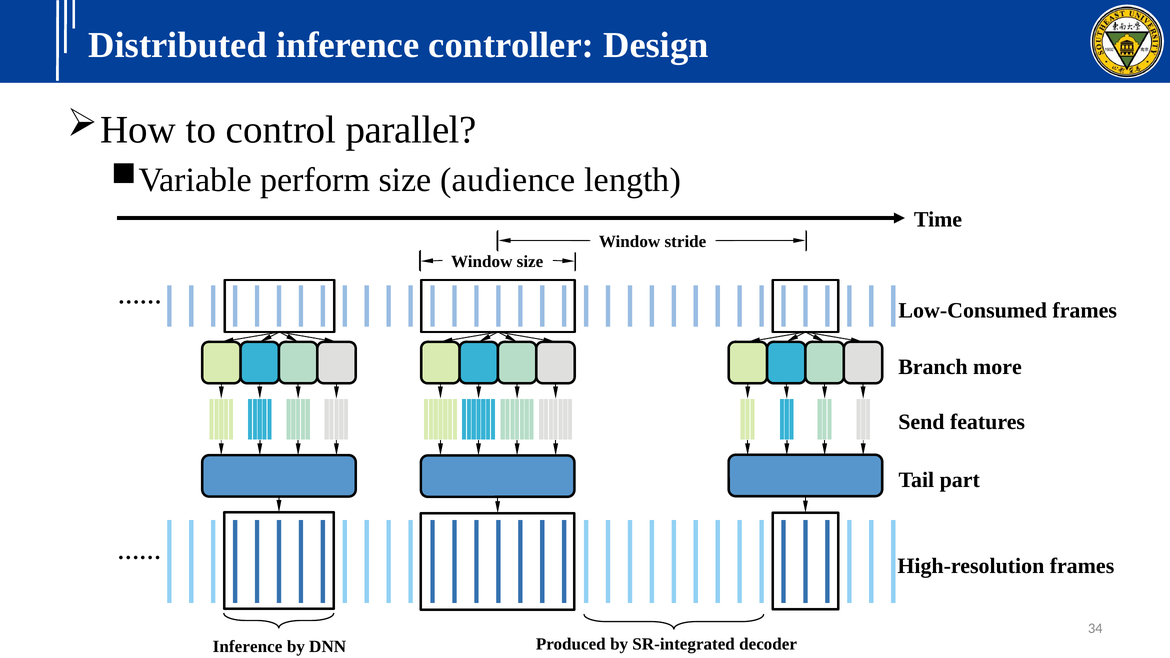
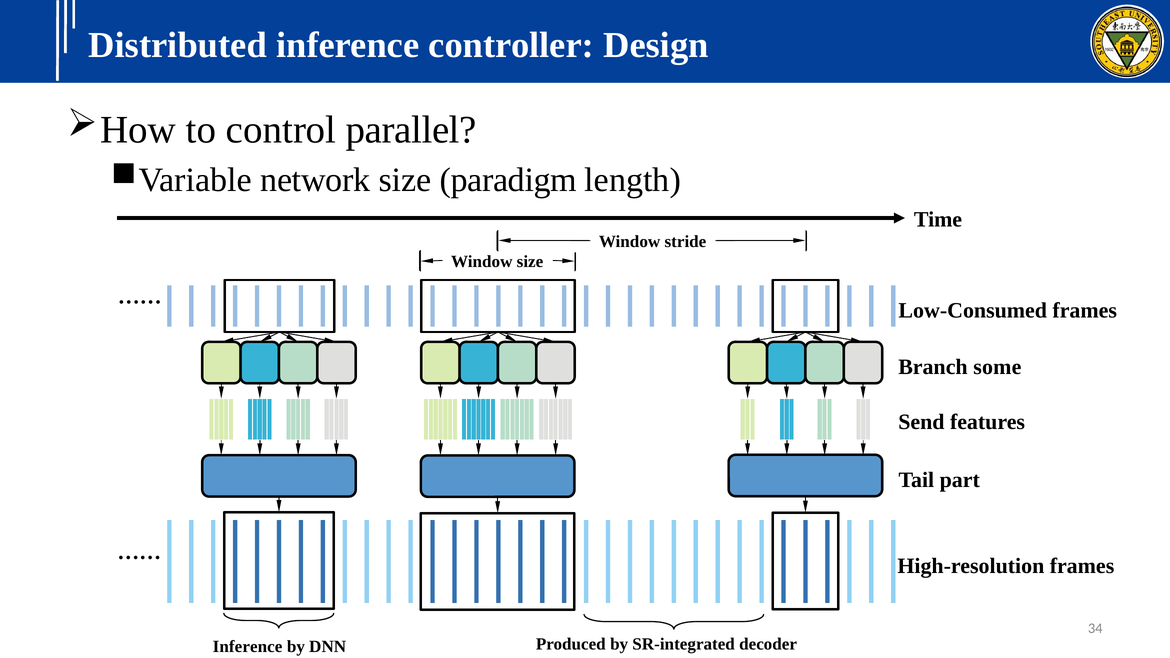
perform: perform -> network (315, 180)
audience: audience -> paradigm (508, 180)
more: more -> some (997, 367)
